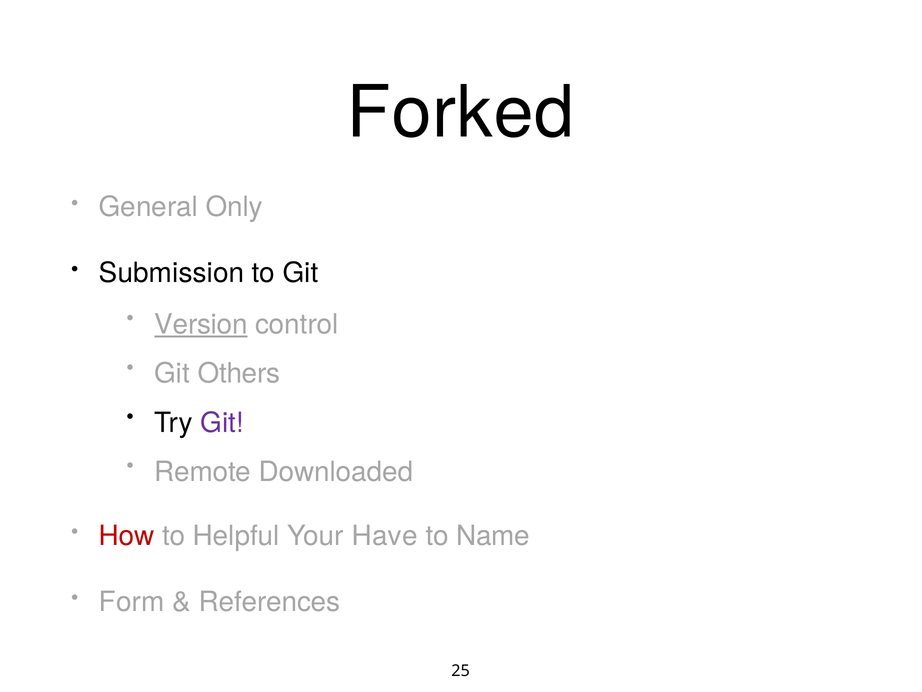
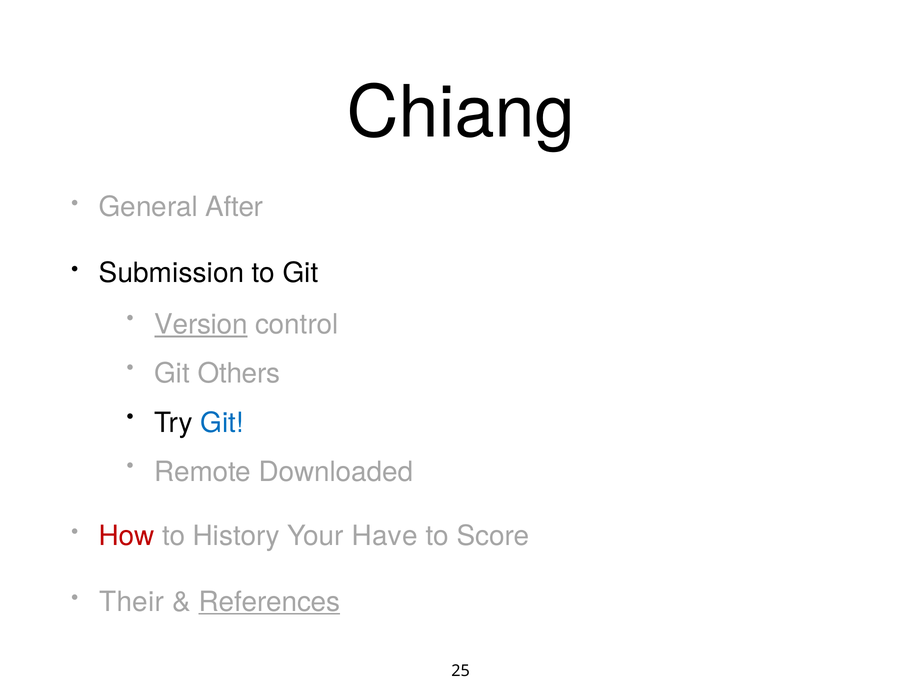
Forked: Forked -> Chiang (461, 113)
Only: Only -> After (234, 207)
Git colour: purple -> blue (222, 423)
Helpful: Helpful -> History (236, 535)
Name: Name -> Score (493, 535)
Form: Form -> Their (132, 601)
References underline: none -> present (269, 601)
